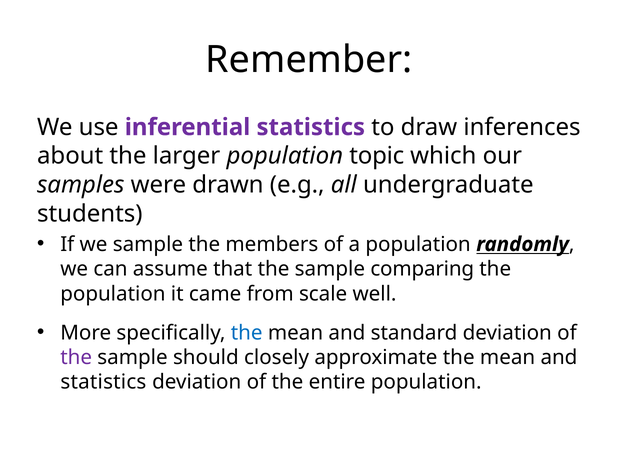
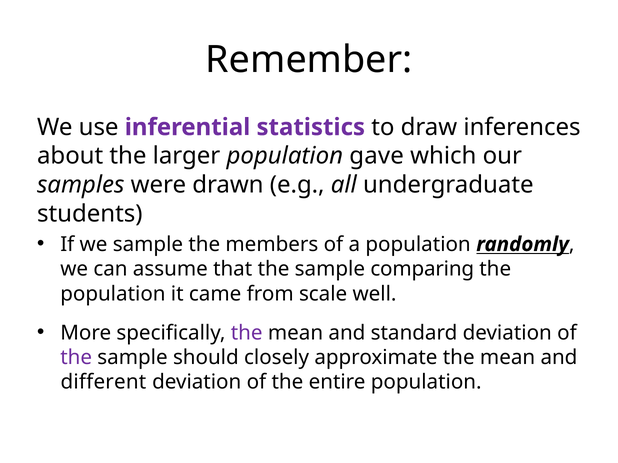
topic: topic -> gave (377, 156)
the colour: blue -> purple (247, 333)
statistics: statistics -> different (103, 383)
